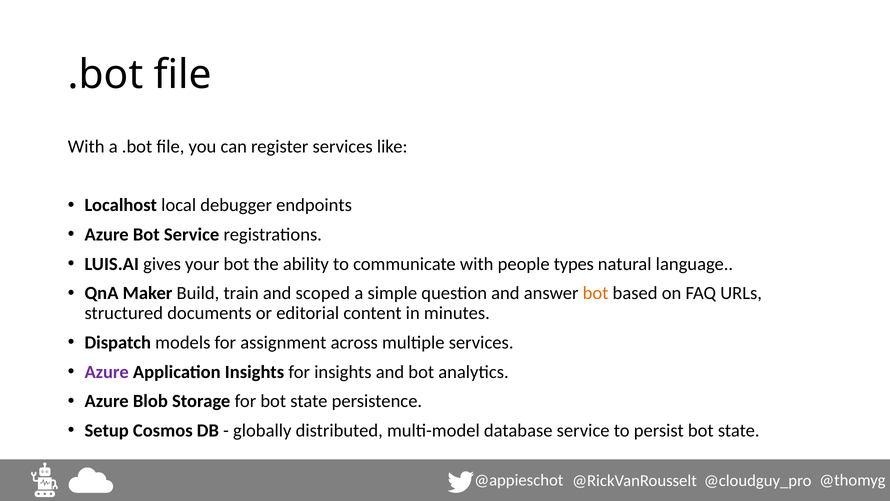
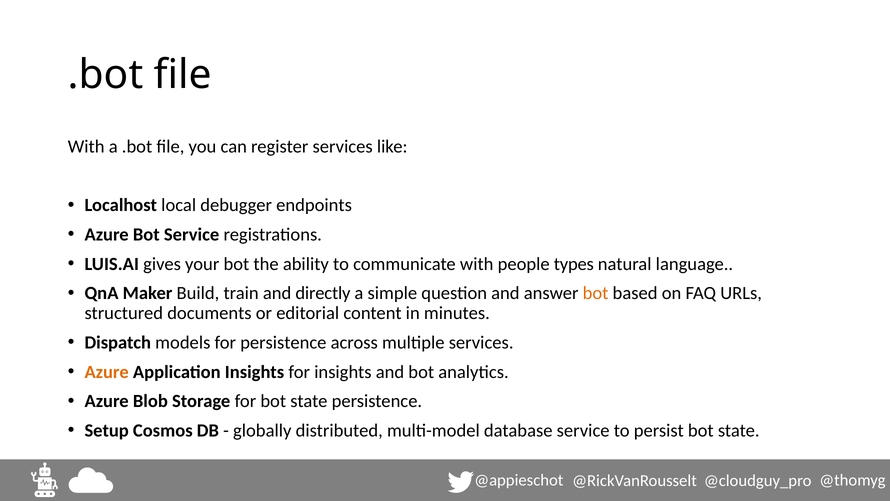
scoped: scoped -> directly (323, 293)
for assignment: assignment -> persistence (283, 342)
Azure colour: purple -> orange (107, 372)
